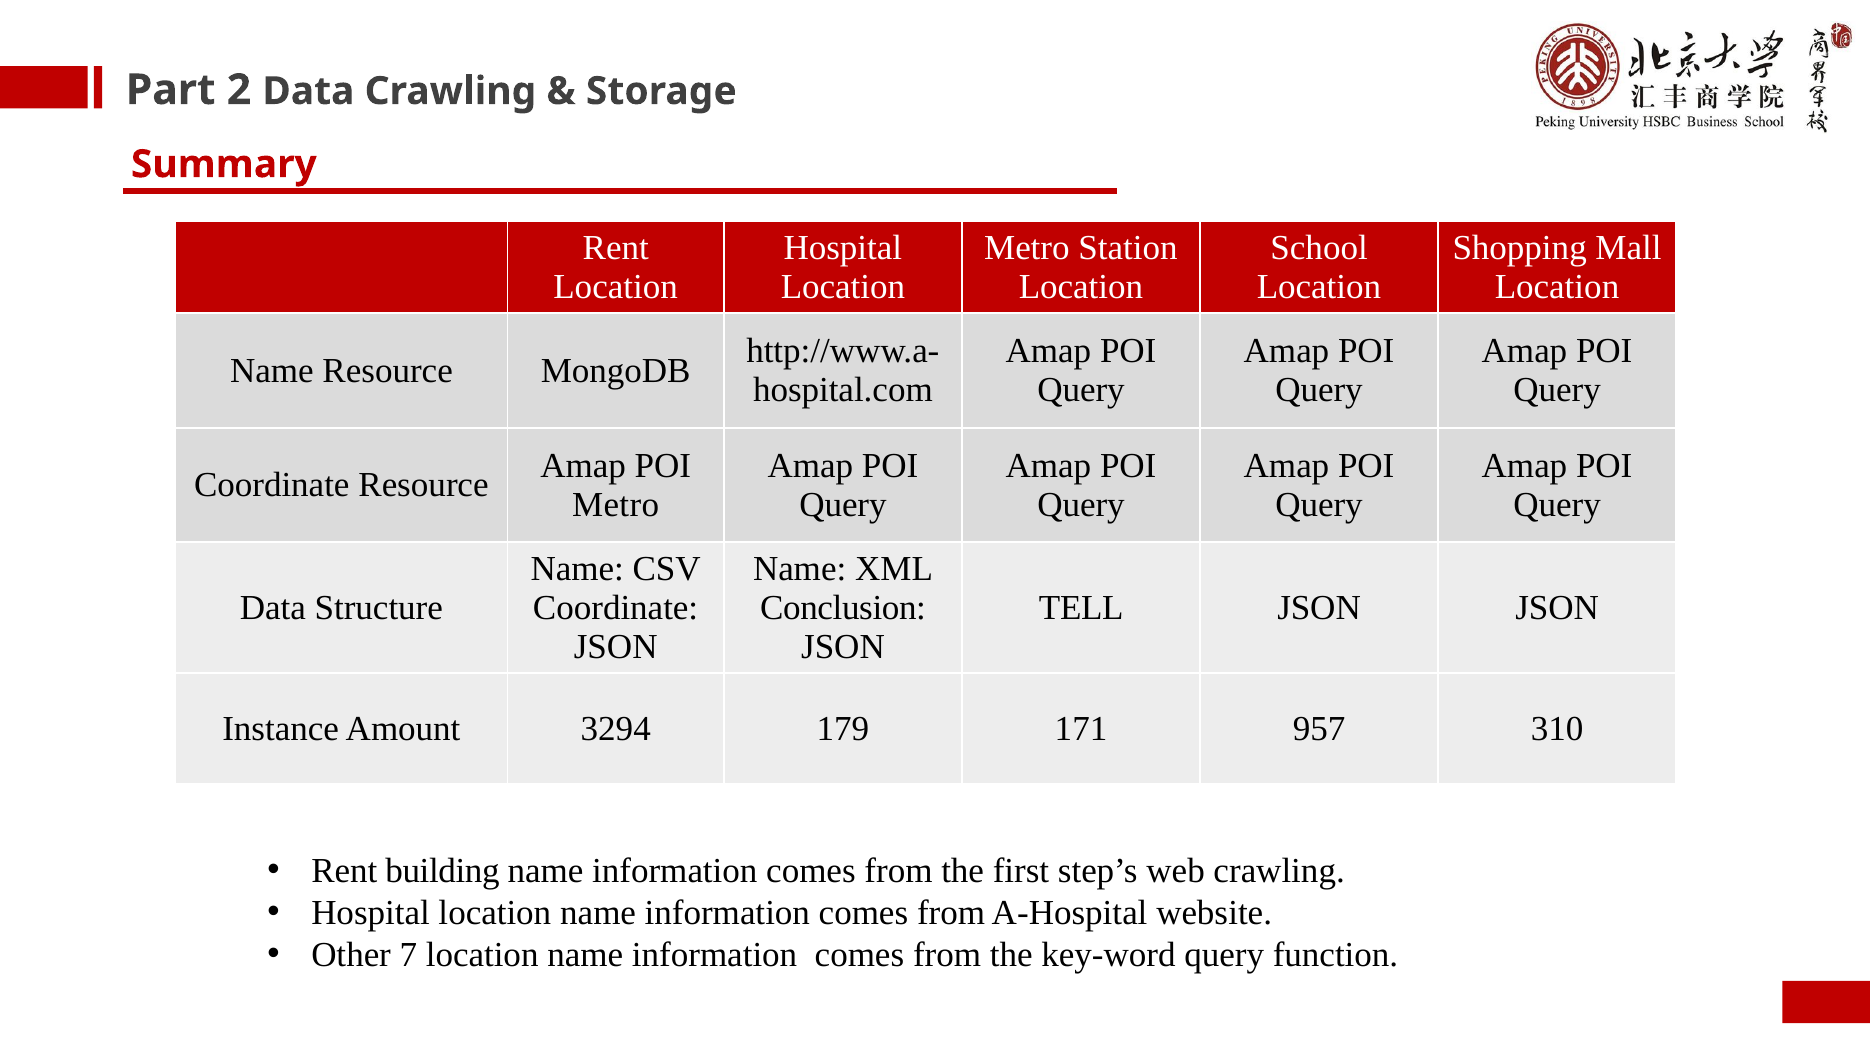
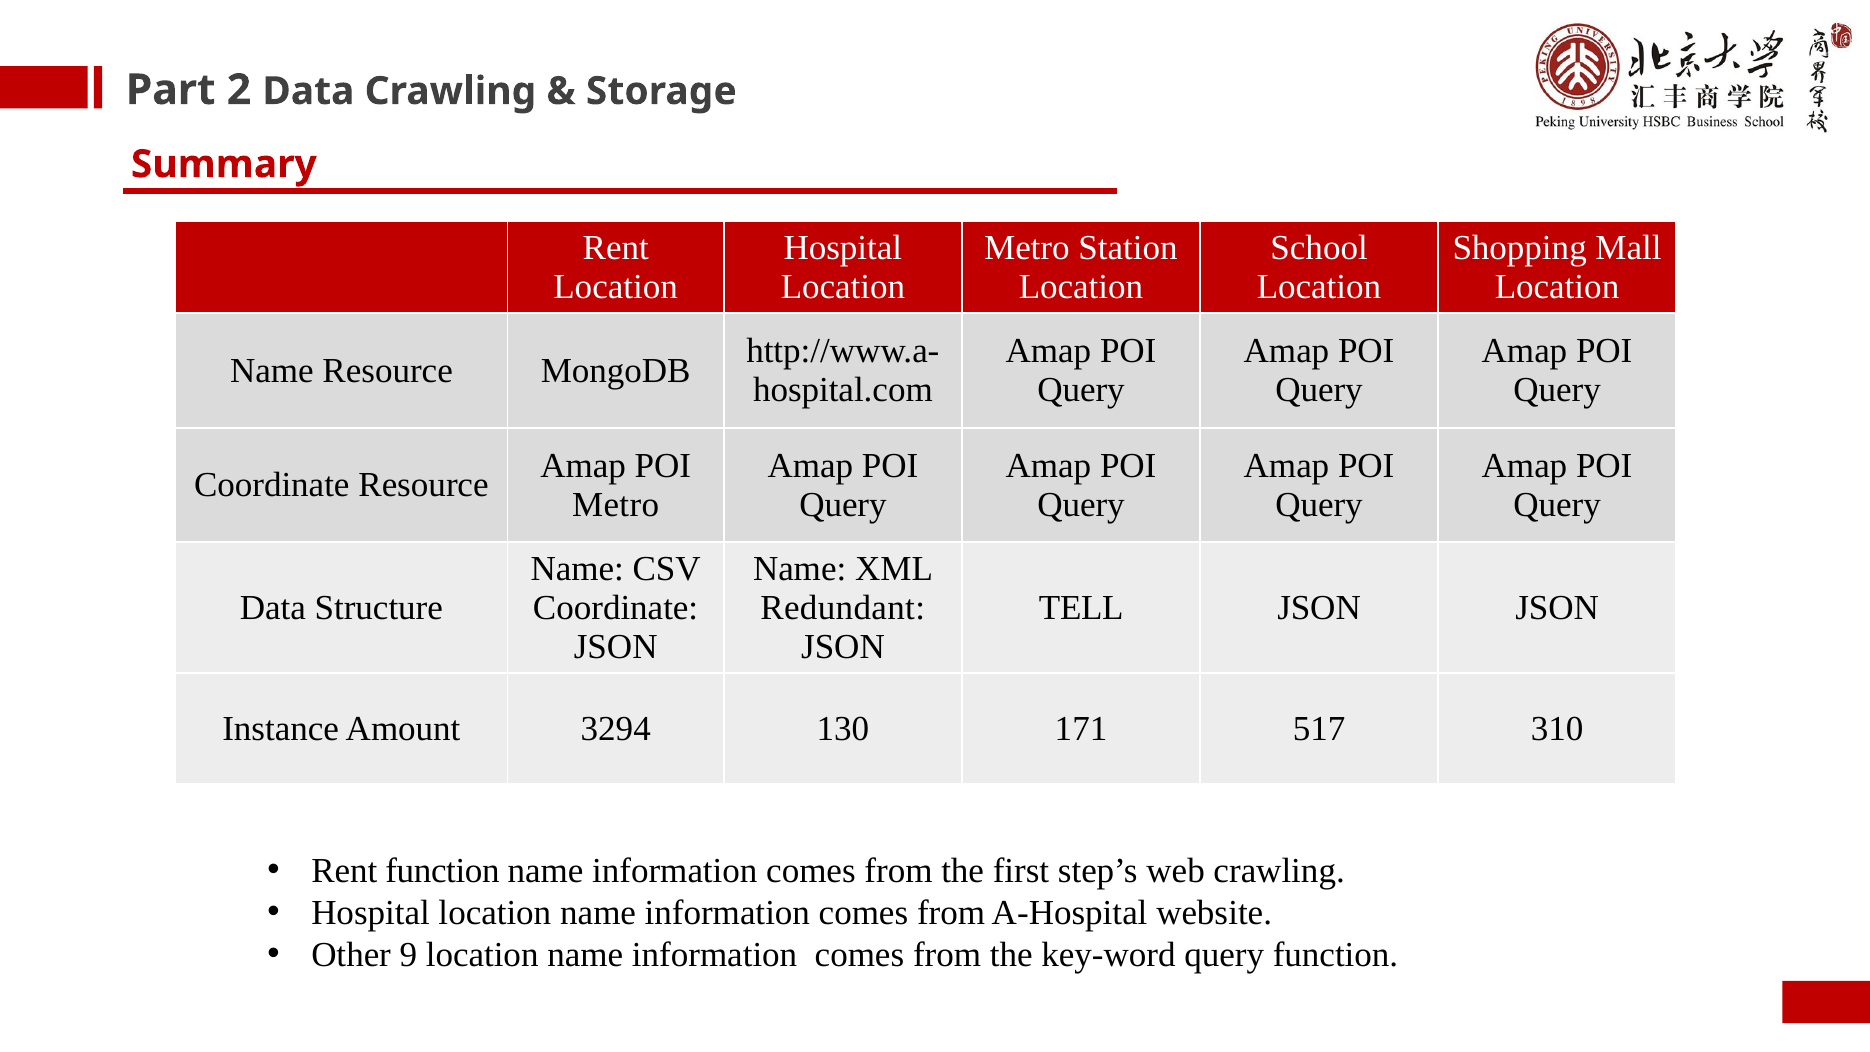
Conclusion: Conclusion -> Redundant (843, 608)
179: 179 -> 130 (843, 729)
957: 957 -> 517 (1319, 729)
Rent building: building -> function (443, 871)
7: 7 -> 9 (408, 955)
